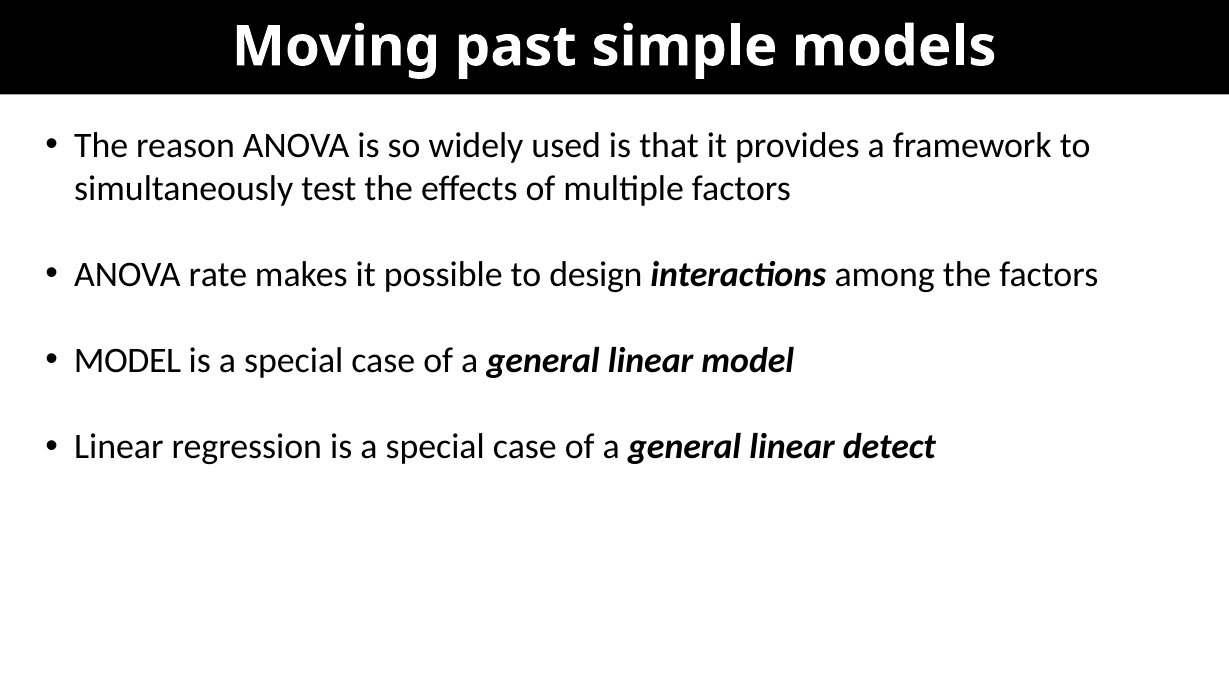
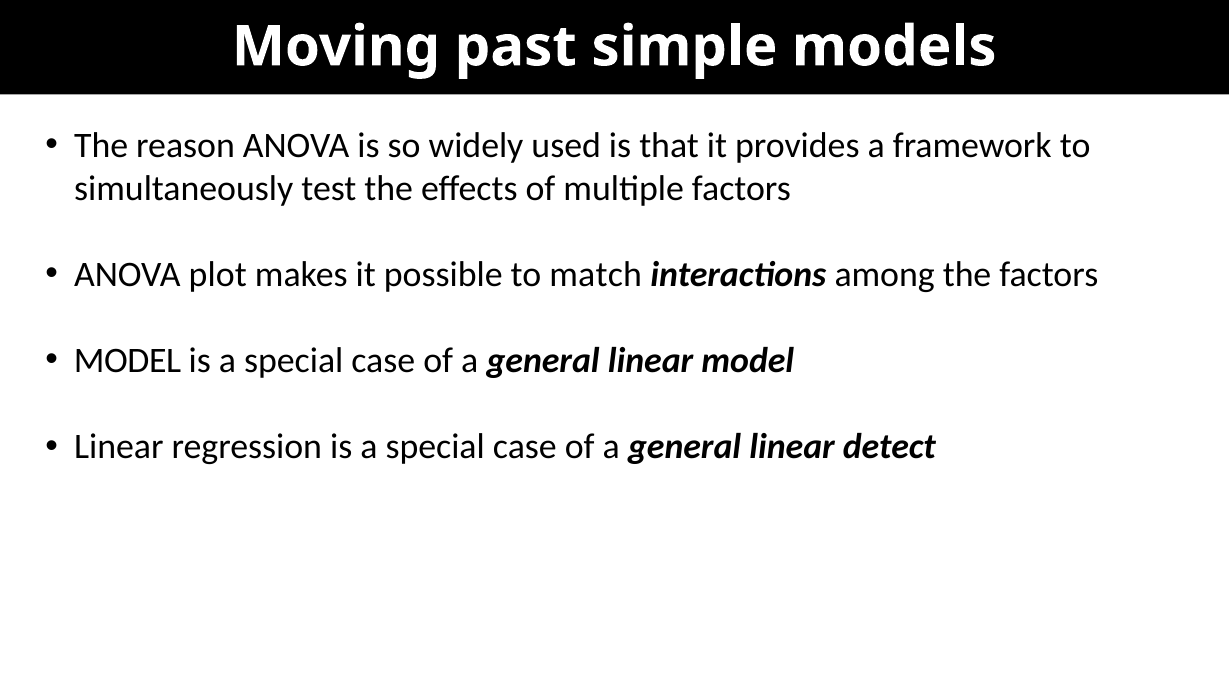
rate: rate -> plot (218, 275)
design: design -> match (596, 275)
